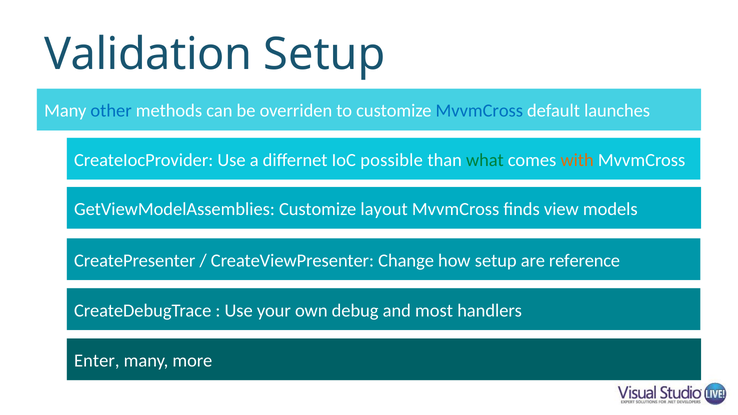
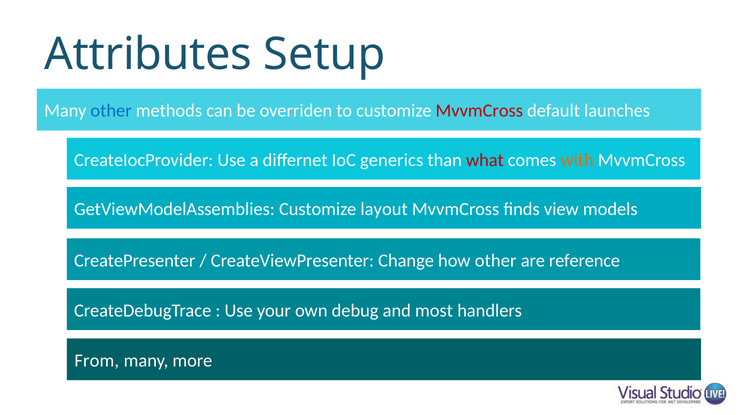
Validation: Validation -> Attributes (148, 54)
MvvmCross colour: blue -> red (479, 111)
possible: possible -> generics (392, 160)
what colour: green -> red (485, 160)
how setup: setup -> other (496, 261)
Enter: Enter -> From (97, 361)
